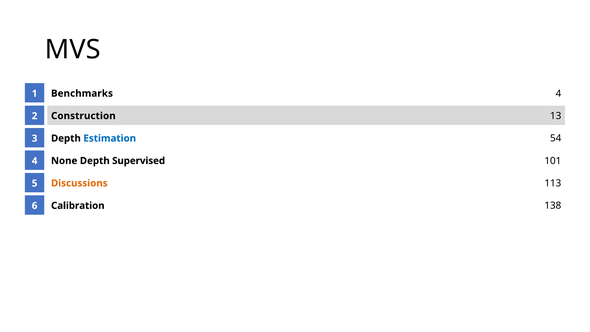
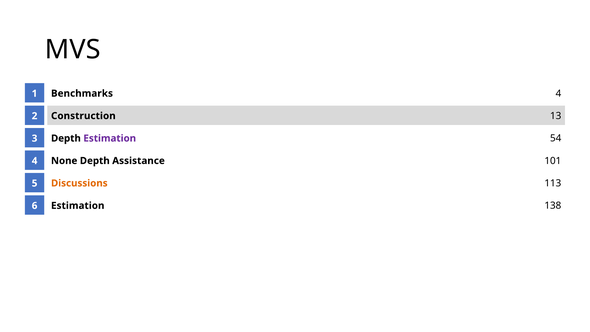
Estimation colour: blue -> purple (110, 138)
Supervised: Supervised -> Assistance (139, 161)
Calibration: Calibration -> Estimation (78, 206)
